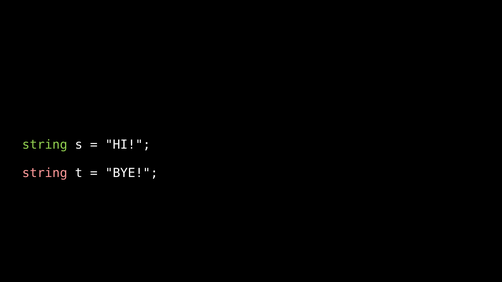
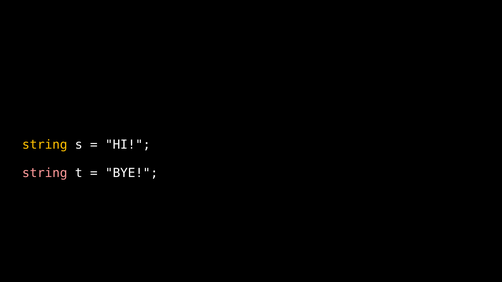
string colour: light green -> yellow (45, 145)
